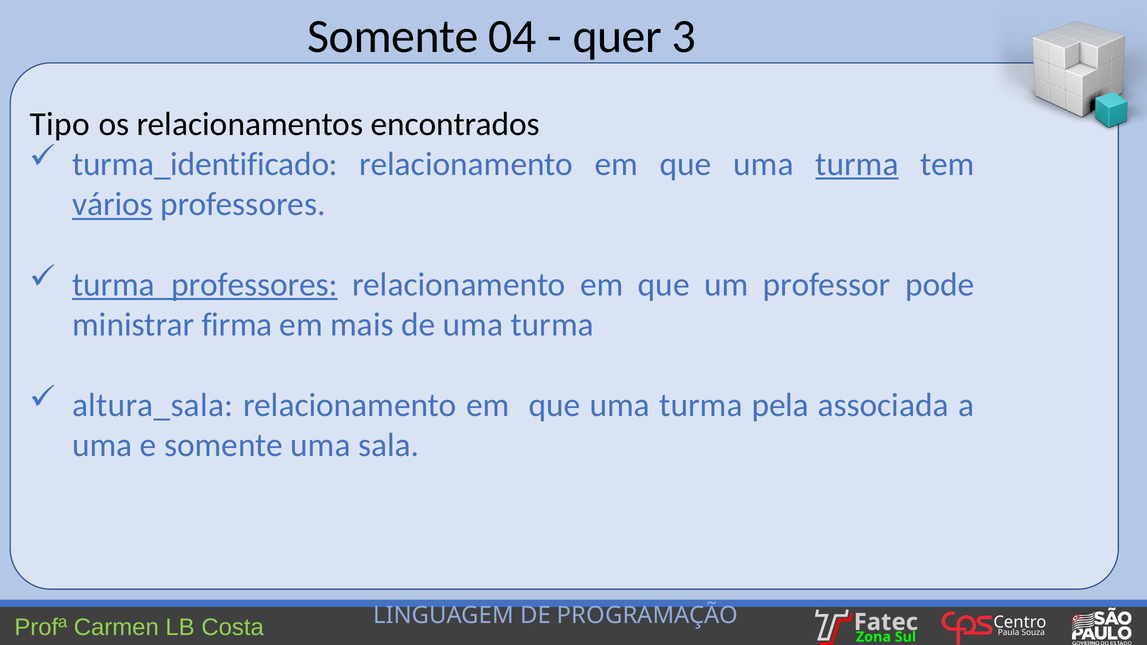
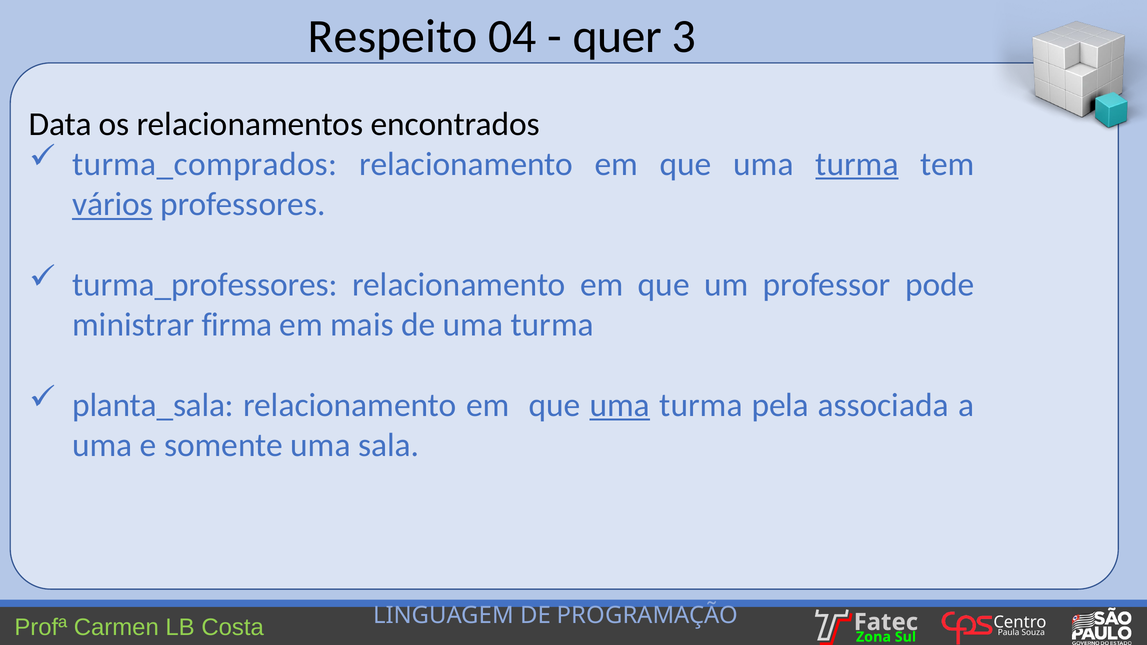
Somente: Somente -> Respeito (393, 36)
Tipo: Tipo -> Data (60, 124)
turma_identificado: turma_identificado -> turma_comprados (205, 164)
turma_professores underline: present -> none (205, 285)
altura_sala: altura_sala -> planta_sala (153, 405)
uma underline: none -> present (620, 405)
